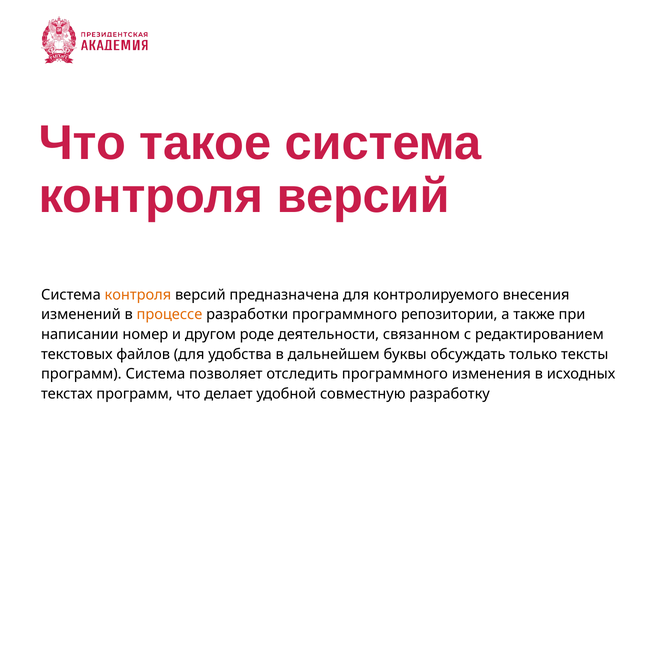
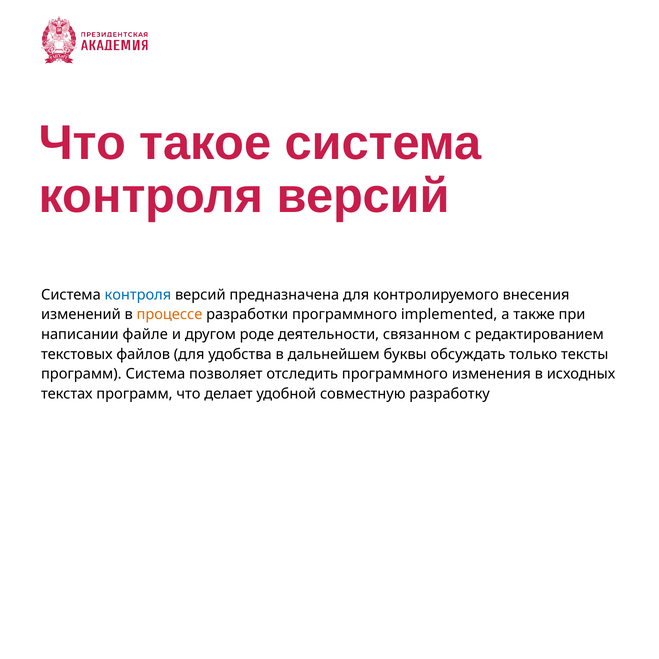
контроля colour: orange -> blue (138, 295)
репозитории: репозитории -> implemented (449, 315)
номер: номер -> файле (145, 334)
